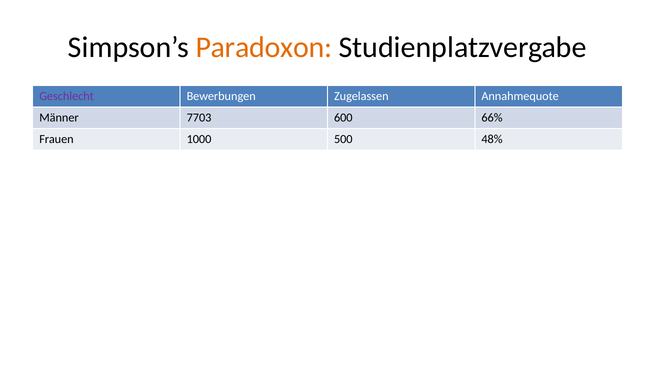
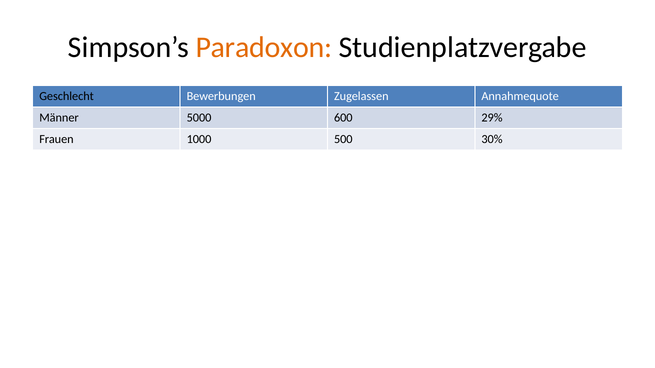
Geschlecht colour: purple -> black (67, 96)
7703: 7703 -> 5000 (199, 118)
66%: 66% -> 29% (492, 118)
48%: 48% -> 30% (492, 139)
